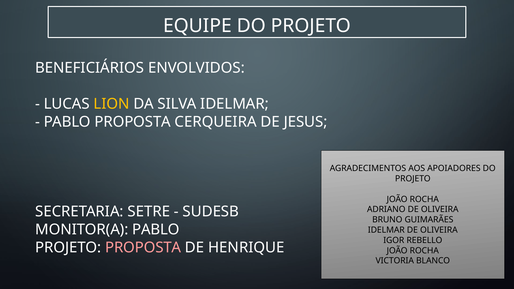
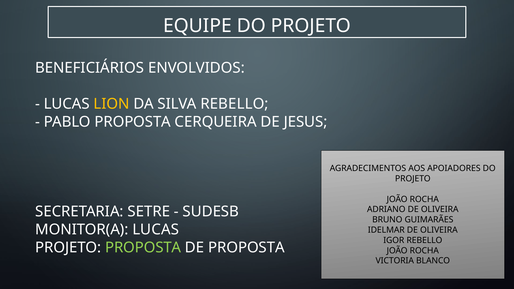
SILVA IDELMAR: IDELMAR -> REBELLO (234, 104)
MONITOR(A PABLO: PABLO -> LUCAS (156, 230)
PROPOSTA colour: pink -> light green (143, 248)
DE HENRIQUE: HENRIQUE -> PROPOSTA (246, 248)
